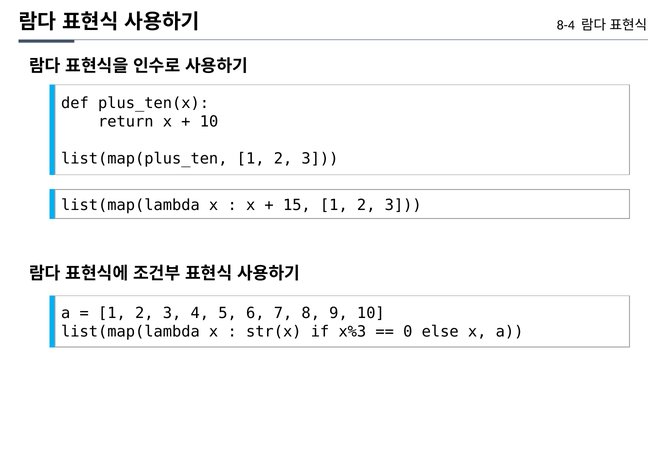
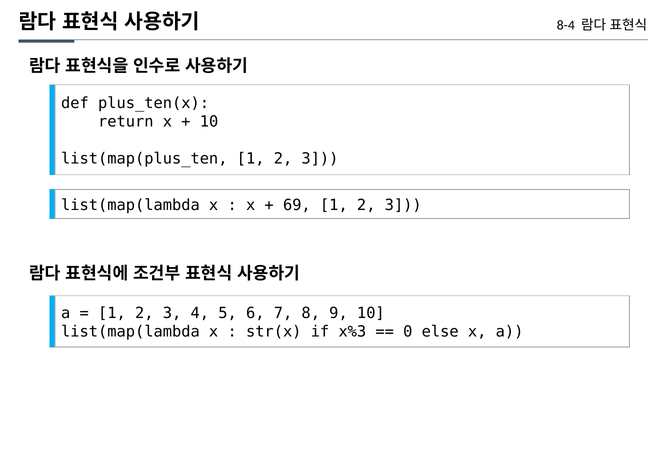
15: 15 -> 69 (297, 205)
